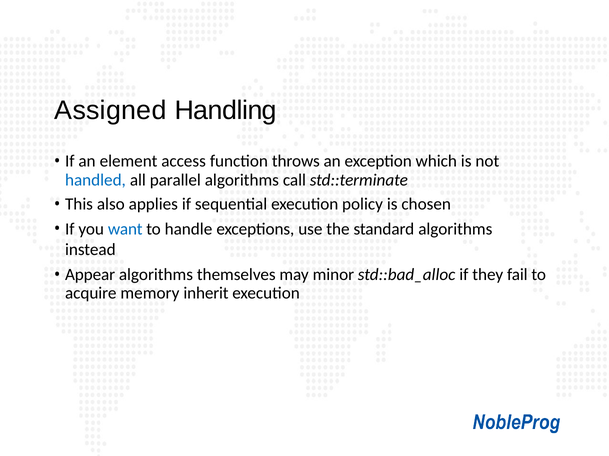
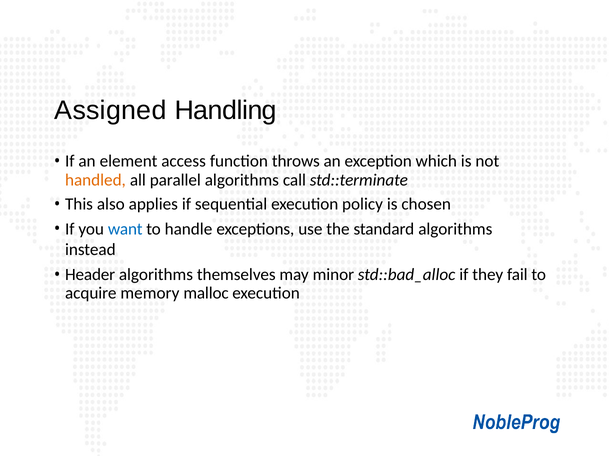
handled colour: blue -> orange (95, 180)
Appear: Appear -> Header (90, 275)
inherit: inherit -> malloc (206, 294)
